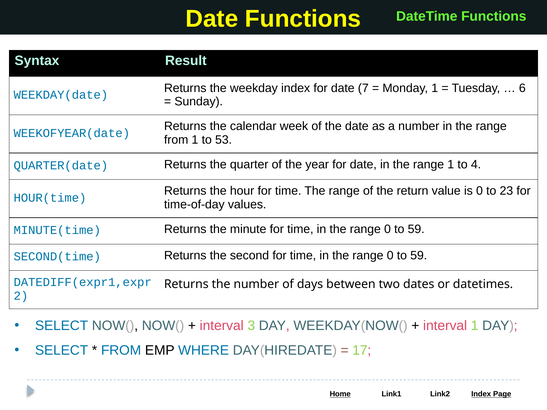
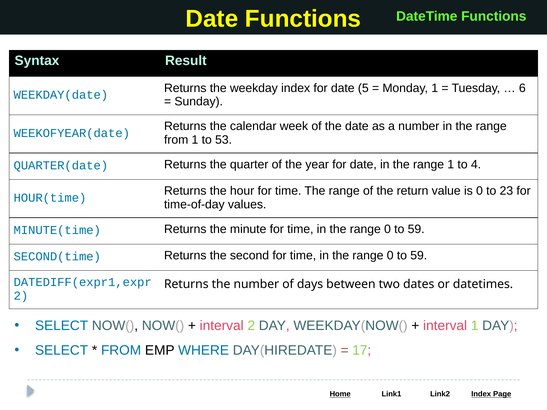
7: 7 -> 5 (363, 88)
interval 3: 3 -> 2 (251, 326)
